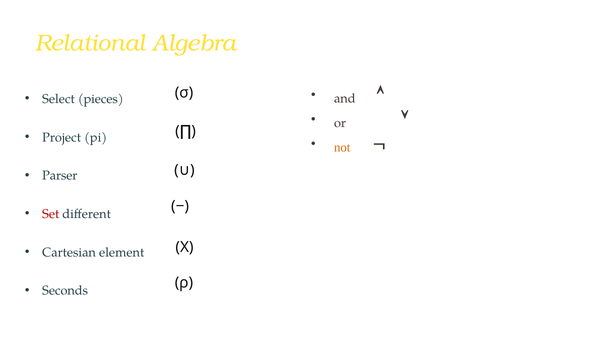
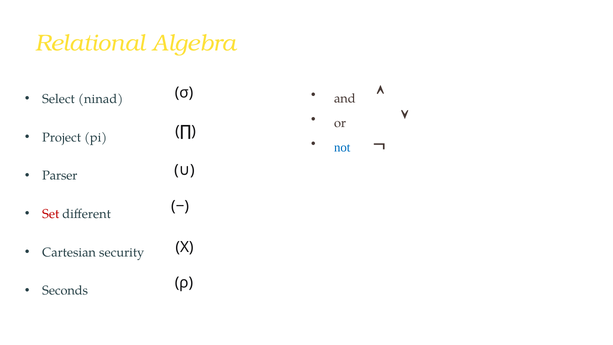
pieces: pieces -> ninad (101, 99)
not colour: orange -> blue (342, 147)
element: element -> security (122, 252)
